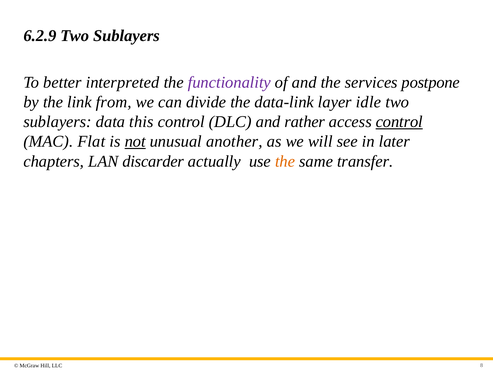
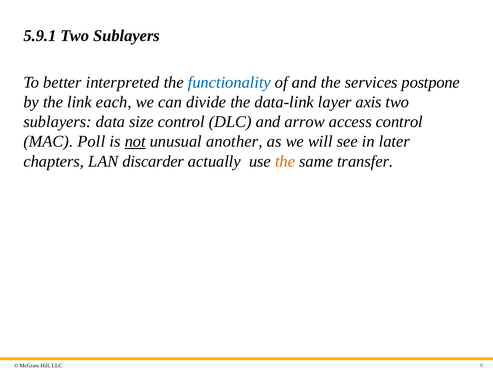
6.2.9: 6.2.9 -> 5.9.1 (40, 36)
functionality colour: purple -> blue (229, 82)
from: from -> each (114, 102)
idle: idle -> axis (369, 102)
this: this -> size (141, 122)
rather: rather -> arrow (305, 122)
control underline: present -> none (399, 122)
Flat: Flat -> Poll (91, 141)
